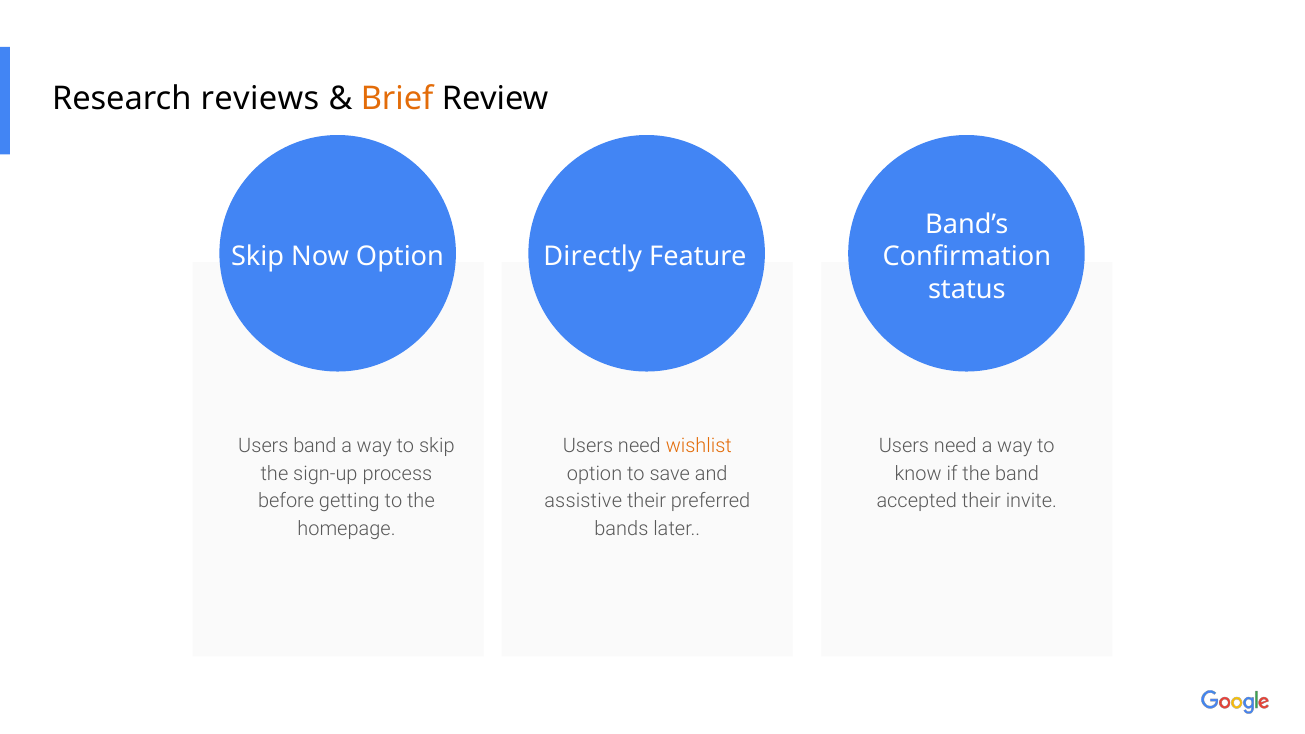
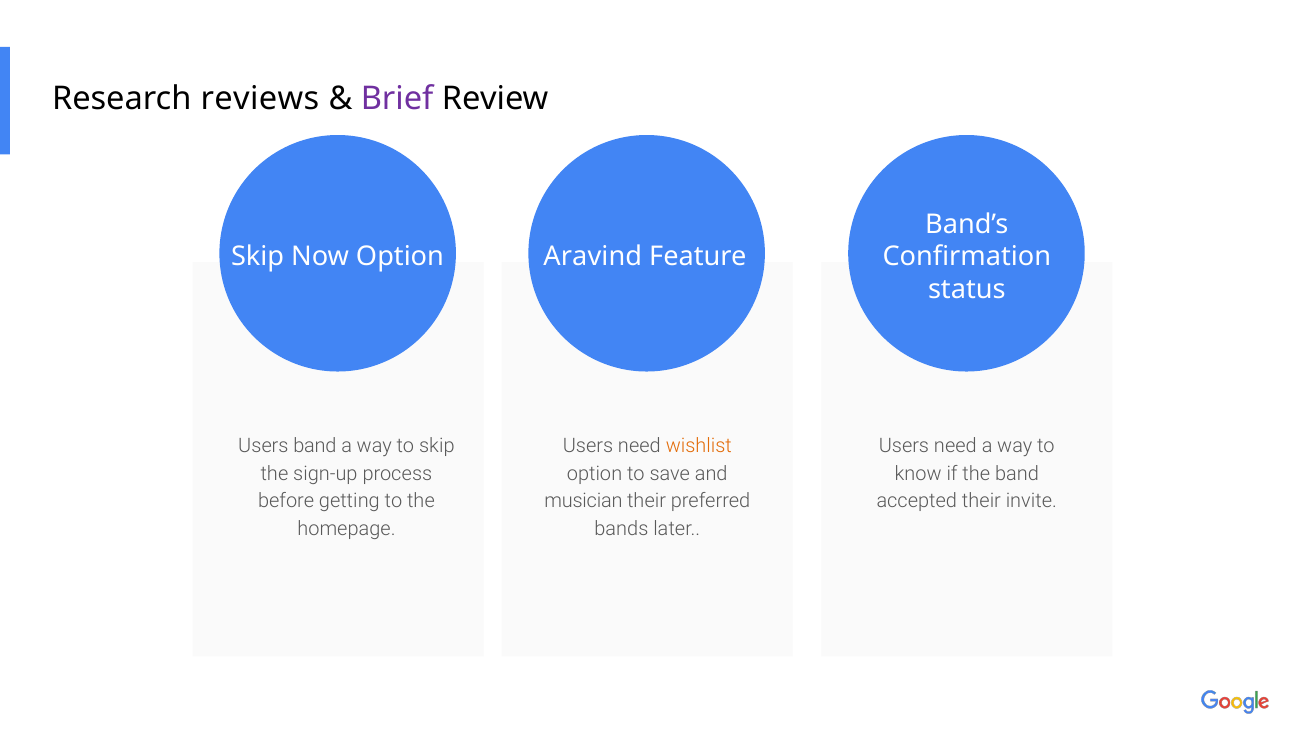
Brief colour: orange -> purple (397, 98)
Directly: Directly -> Aravind (593, 257)
assistive: assistive -> musician (583, 501)
